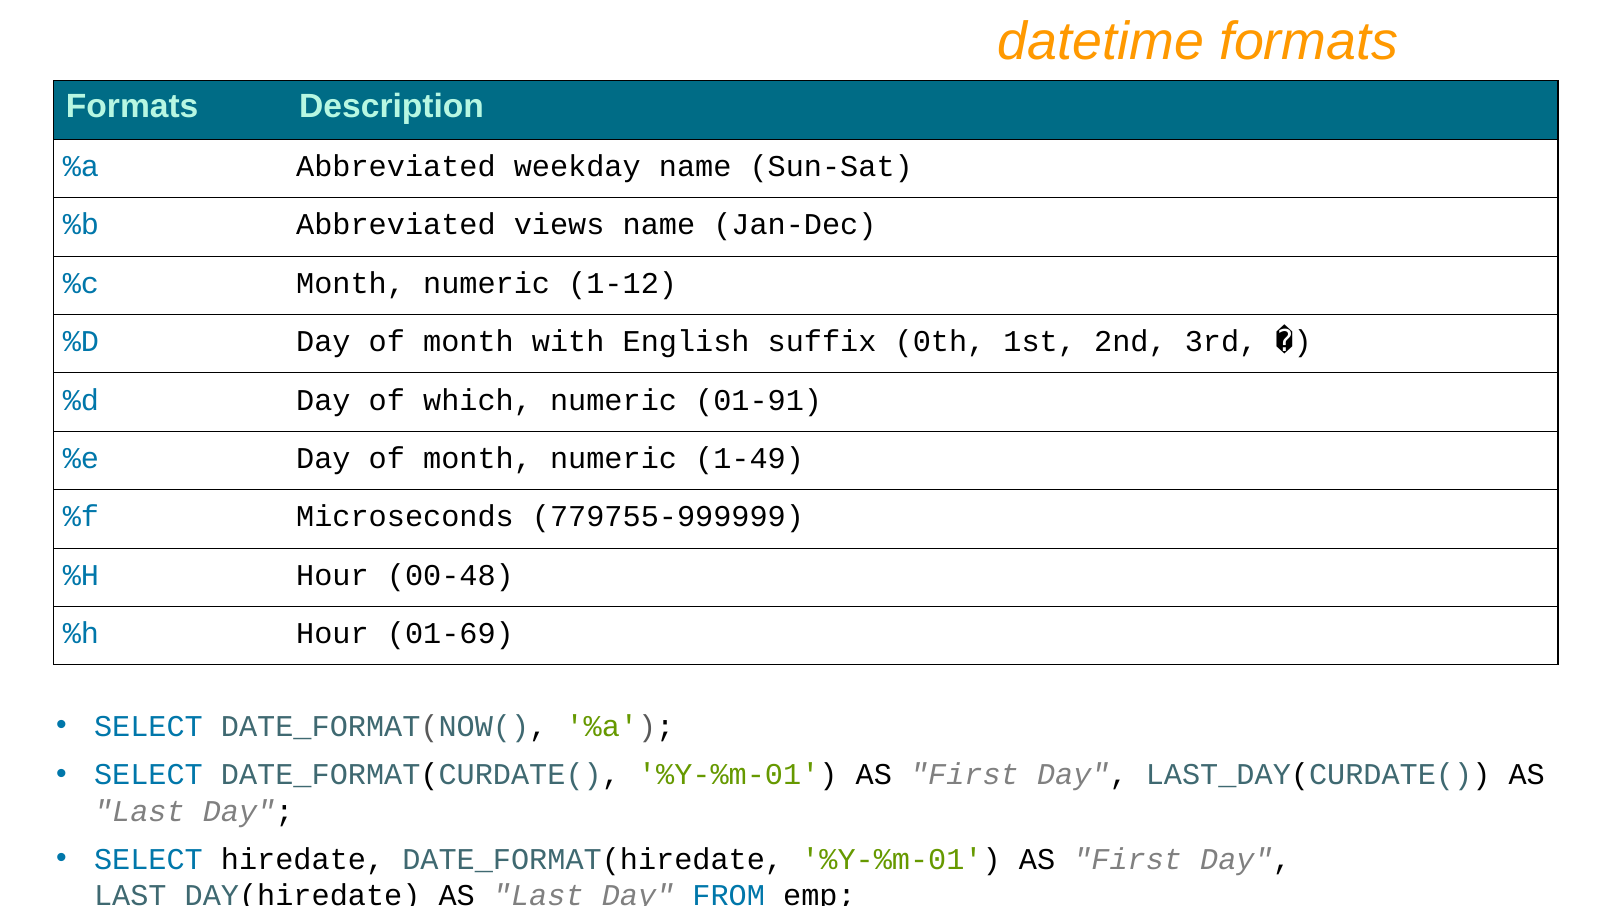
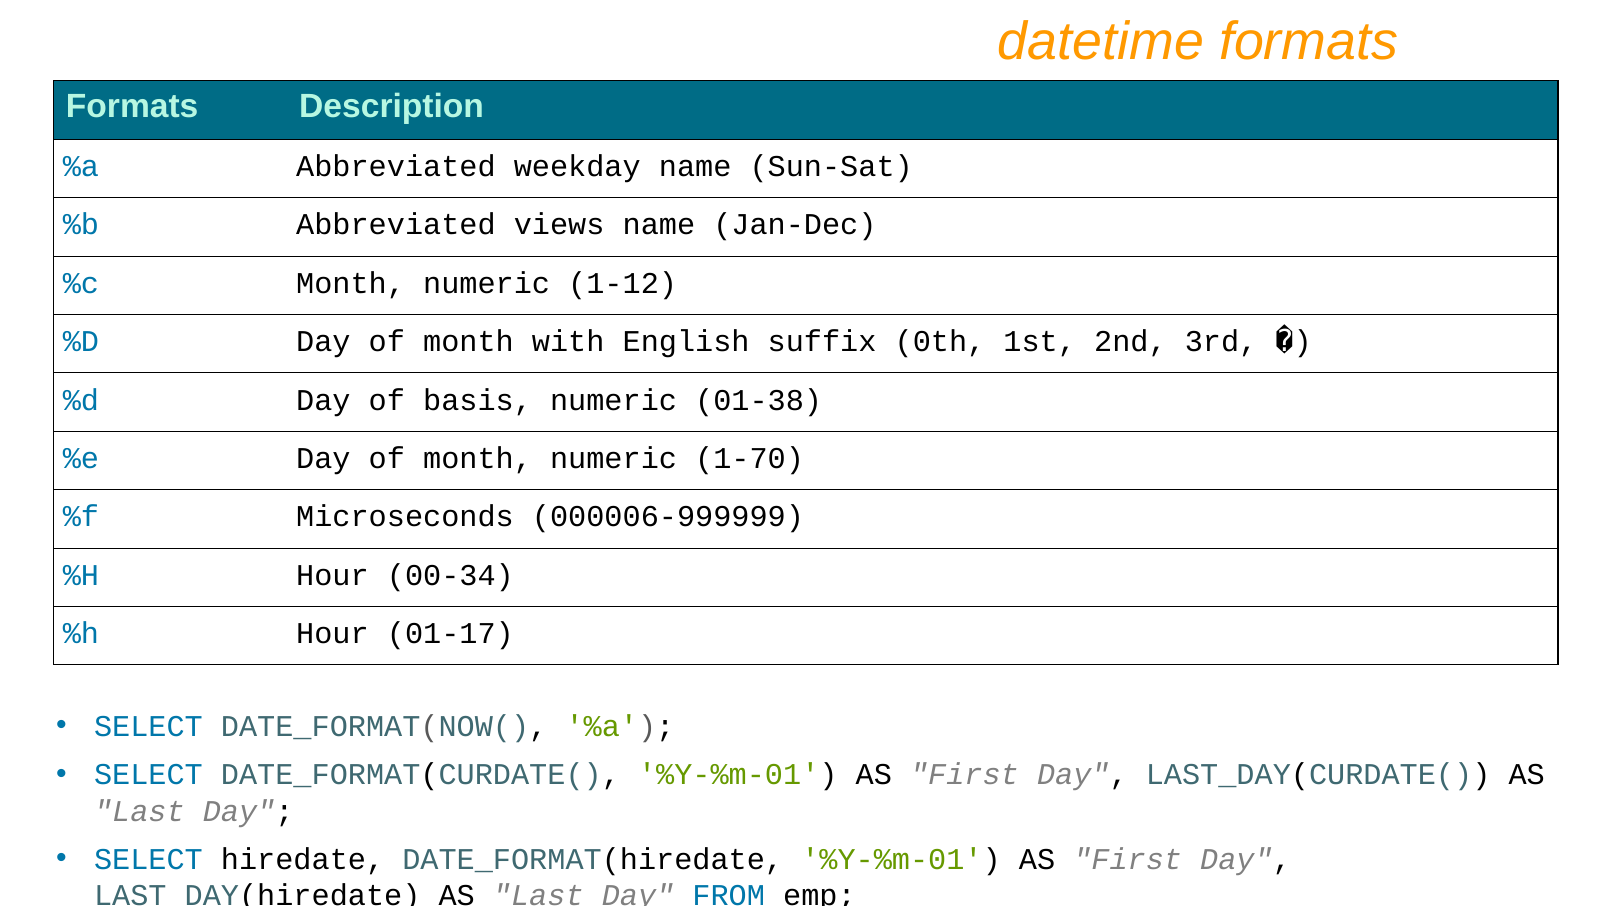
which: which -> basis (478, 400)
01-91: 01-91 -> 01-38 (759, 400)
1-49: 1-49 -> 1-70 (750, 459)
779755-999999: 779755-999999 -> 000006-999999 (668, 517)
00-48: 00-48 -> 00-34 (450, 576)
01-69: 01-69 -> 01-17 (450, 634)
